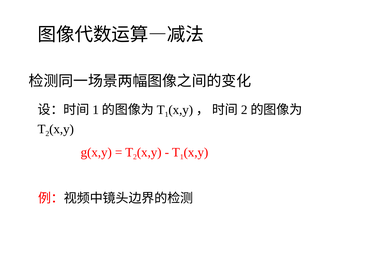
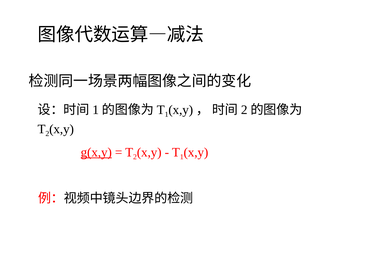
g(x,y underline: none -> present (96, 152)
